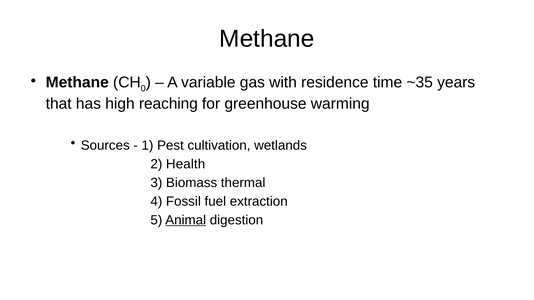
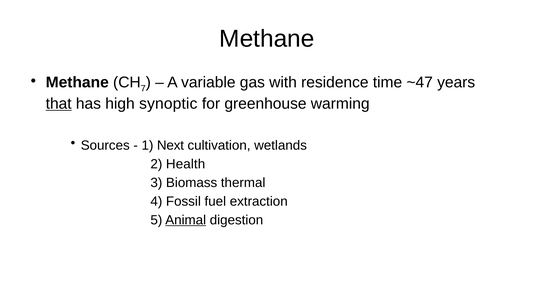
0: 0 -> 7 (143, 89)
~35: ~35 -> ~47 (420, 83)
that underline: none -> present (59, 104)
reaching: reaching -> synoptic (168, 104)
Pest: Pest -> Next (171, 145)
